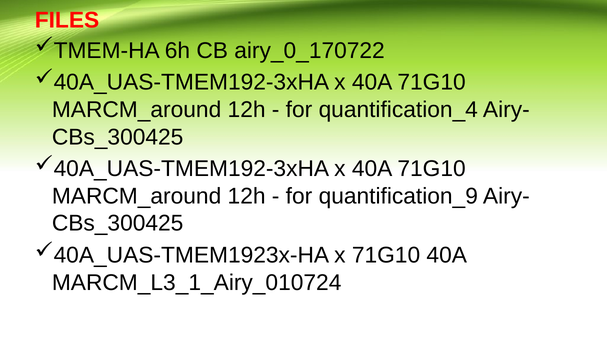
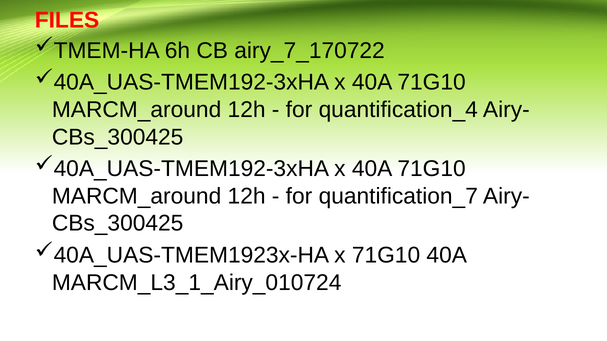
airy_0_170722: airy_0_170722 -> airy_7_170722 (310, 51)
quantification_9: quantification_9 -> quantification_7 (398, 196)
